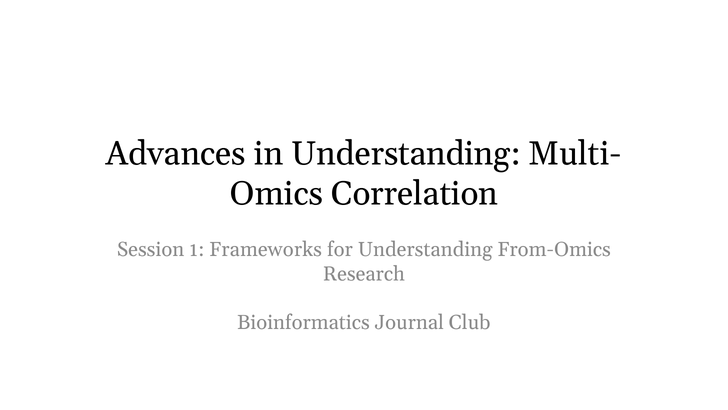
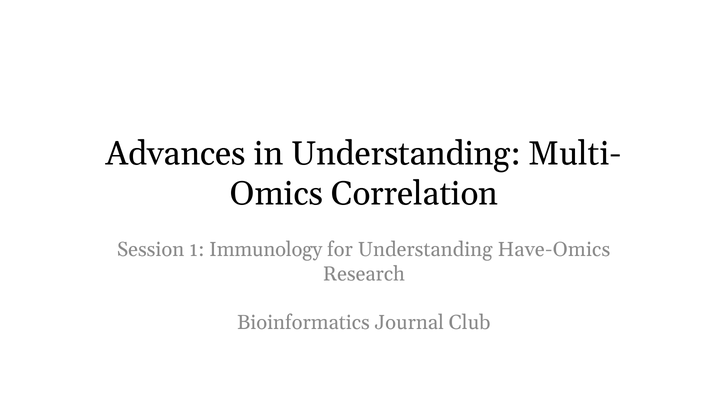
Frameworks: Frameworks -> Immunology (266, 249)
From-Omics: From-Omics -> Have-Omics (554, 249)
